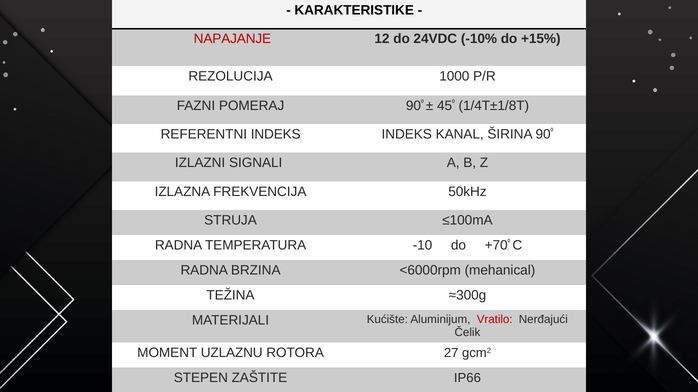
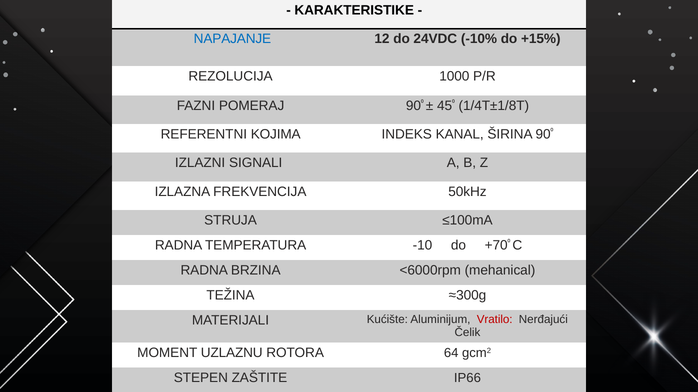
NAPAJANJE colour: red -> blue (232, 39)
REFERENTNI INDEKS: INDEKS -> KOJIMA (276, 135)
27: 27 -> 64 (451, 353)
